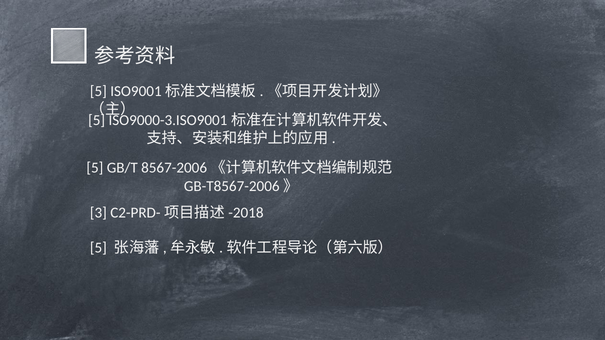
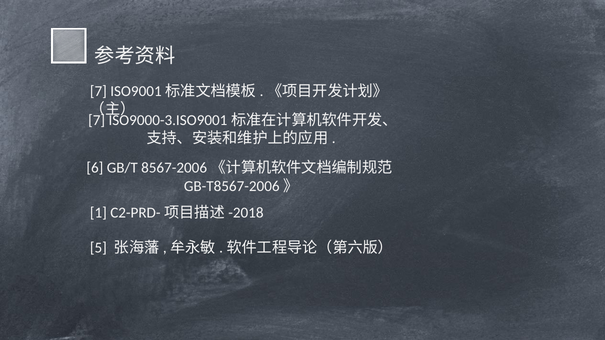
5: 5 -> 7 (98, 91)
5: 5 -> 7 (97, 120)
5: 5 -> 6 (95, 168)
3: 3 -> 1 (98, 213)
